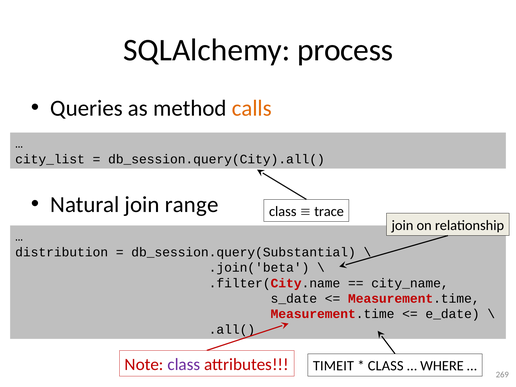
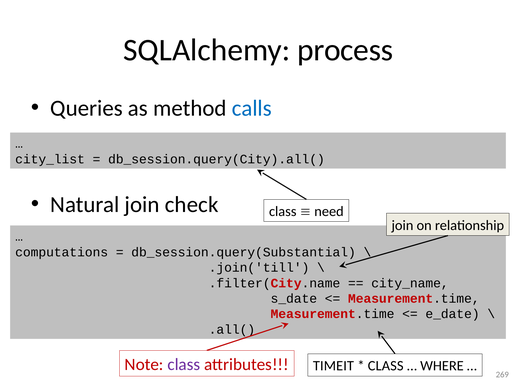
calls colour: orange -> blue (252, 108)
range: range -> check (192, 205)
trace: trace -> need (329, 212)
distribution: distribution -> computations (62, 252)
.join('beta: .join('beta -> .join('till (259, 268)
